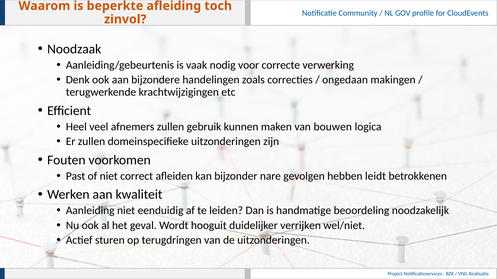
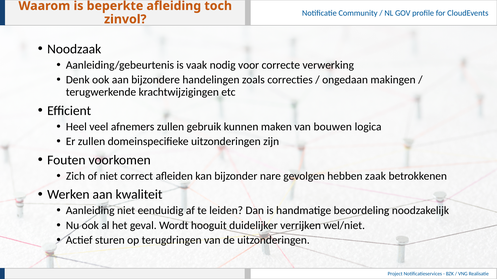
Past: Past -> Zich (75, 176)
leidt: leidt -> zaak (376, 176)
